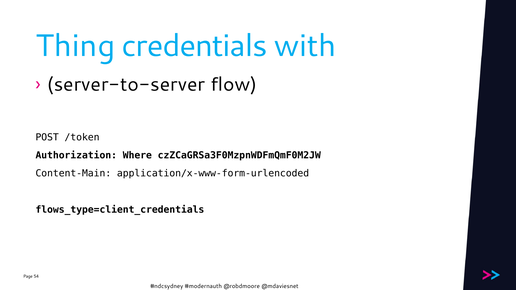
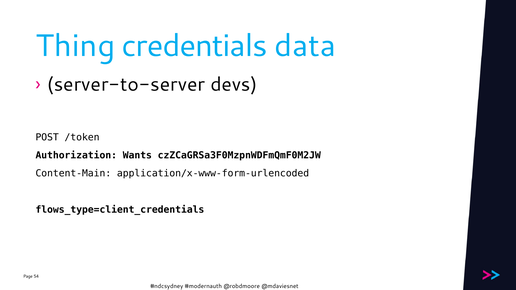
with: with -> data (305, 46)
flow: flow -> devs (234, 85)
Where: Where -> Wants (137, 156)
